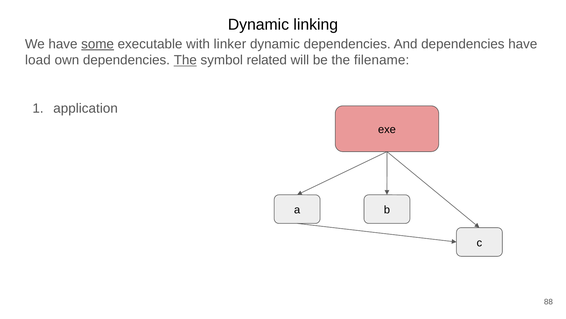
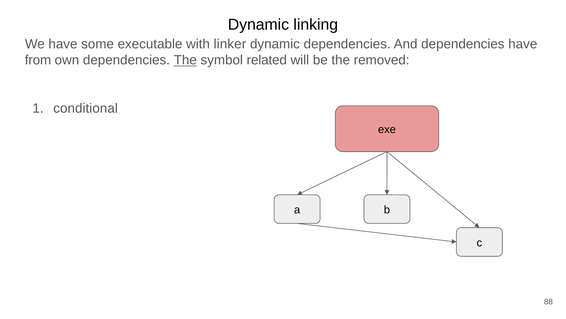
some underline: present -> none (98, 44)
load: load -> from (38, 60)
filename: filename -> removed (382, 60)
application: application -> conditional (86, 108)
